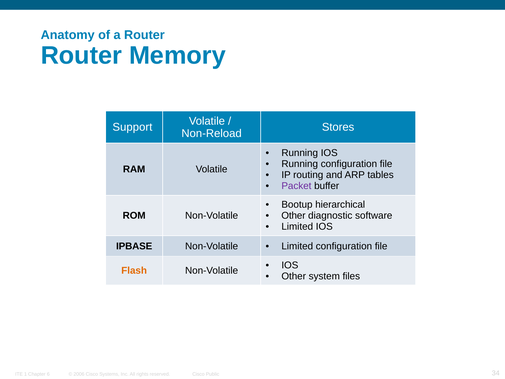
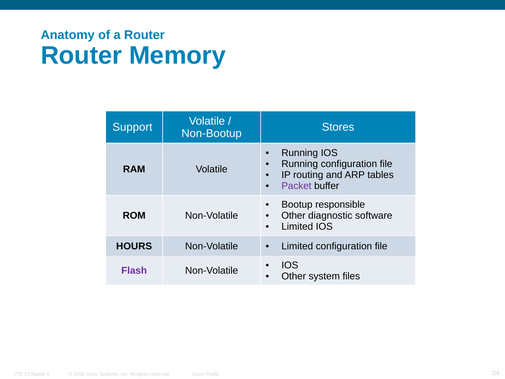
Non-Reload: Non-Reload -> Non-Bootup (212, 133)
hierarchical: hierarchical -> responsible (340, 204)
IPBASE: IPBASE -> HOURS (134, 246)
Flash colour: orange -> purple (134, 270)
